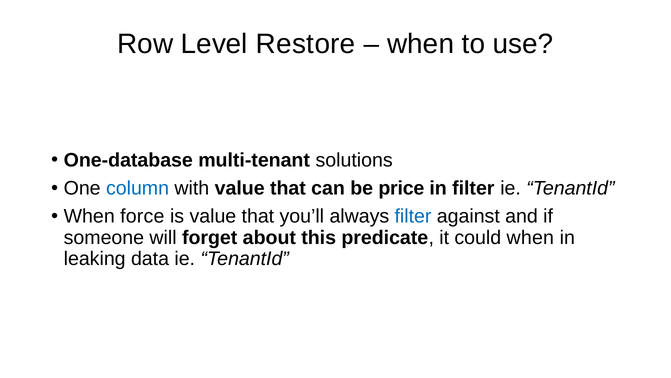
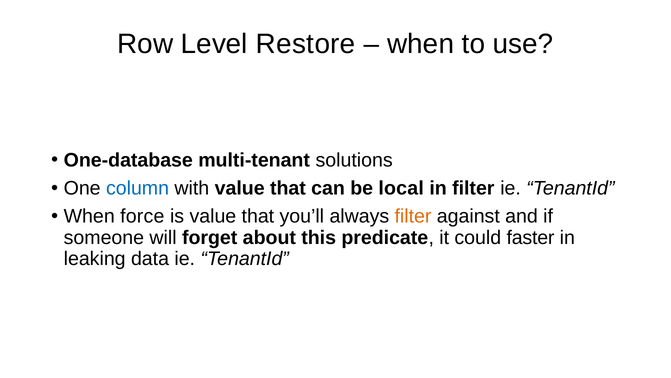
price: price -> local (401, 188)
filter colour: blue -> orange (413, 216)
could when: when -> faster (531, 237)
